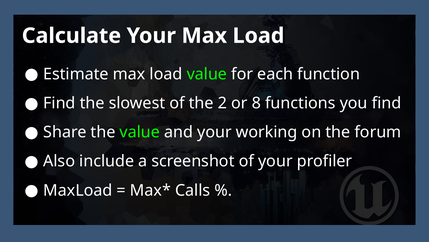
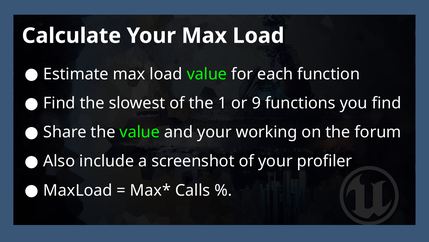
2: 2 -> 1 (222, 103)
8: 8 -> 9 (256, 103)
